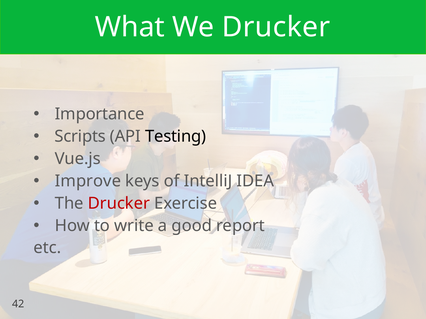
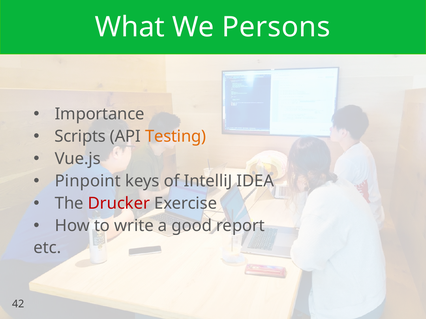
We Drucker: Drucker -> Persons (276, 27)
Testing colour: black -> orange (176, 137)
Improve: Improve -> Pinpoint (88, 181)
